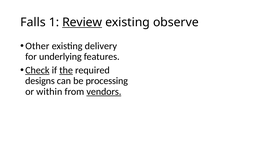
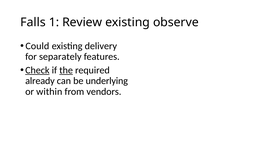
Review underline: present -> none (82, 22)
Other: Other -> Could (37, 46)
underlying: underlying -> separately (60, 57)
designs: designs -> already (40, 81)
processing: processing -> underlying (107, 81)
vendors underline: present -> none (104, 92)
